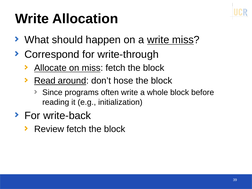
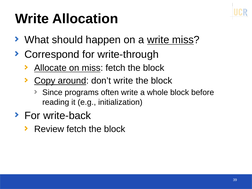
Read: Read -> Copy (45, 81)
don’t hose: hose -> write (123, 81)
